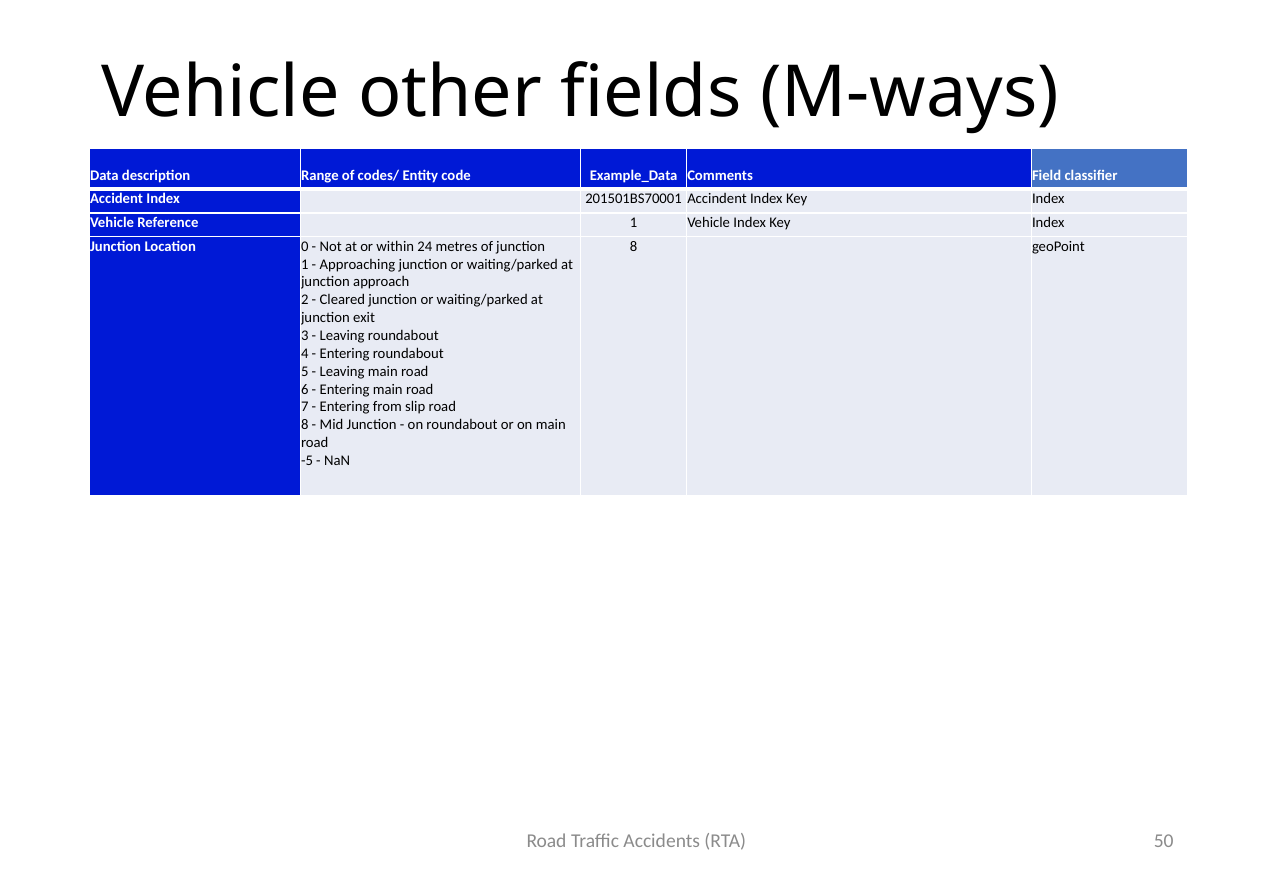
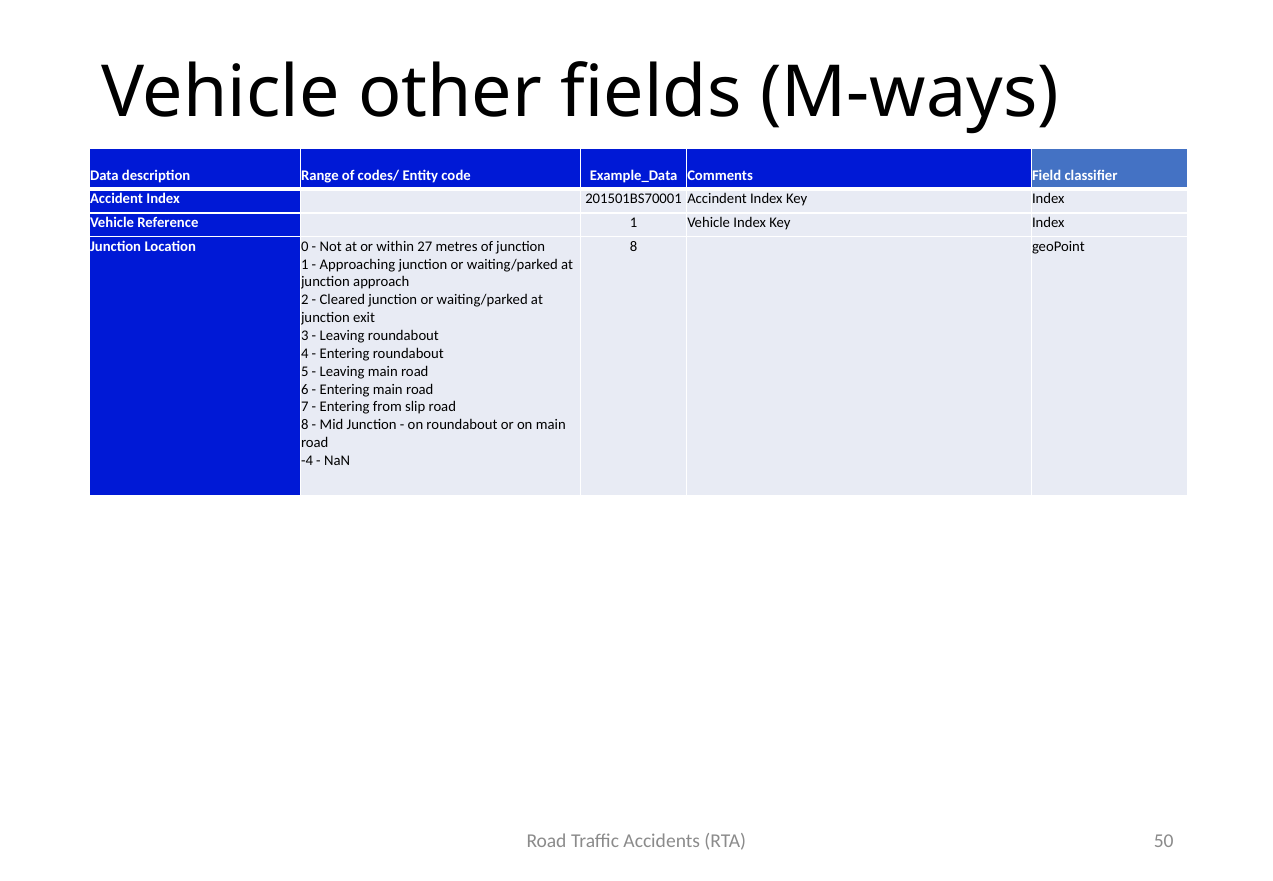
24: 24 -> 27 (425, 246)
-5: -5 -> -4 (307, 461)
